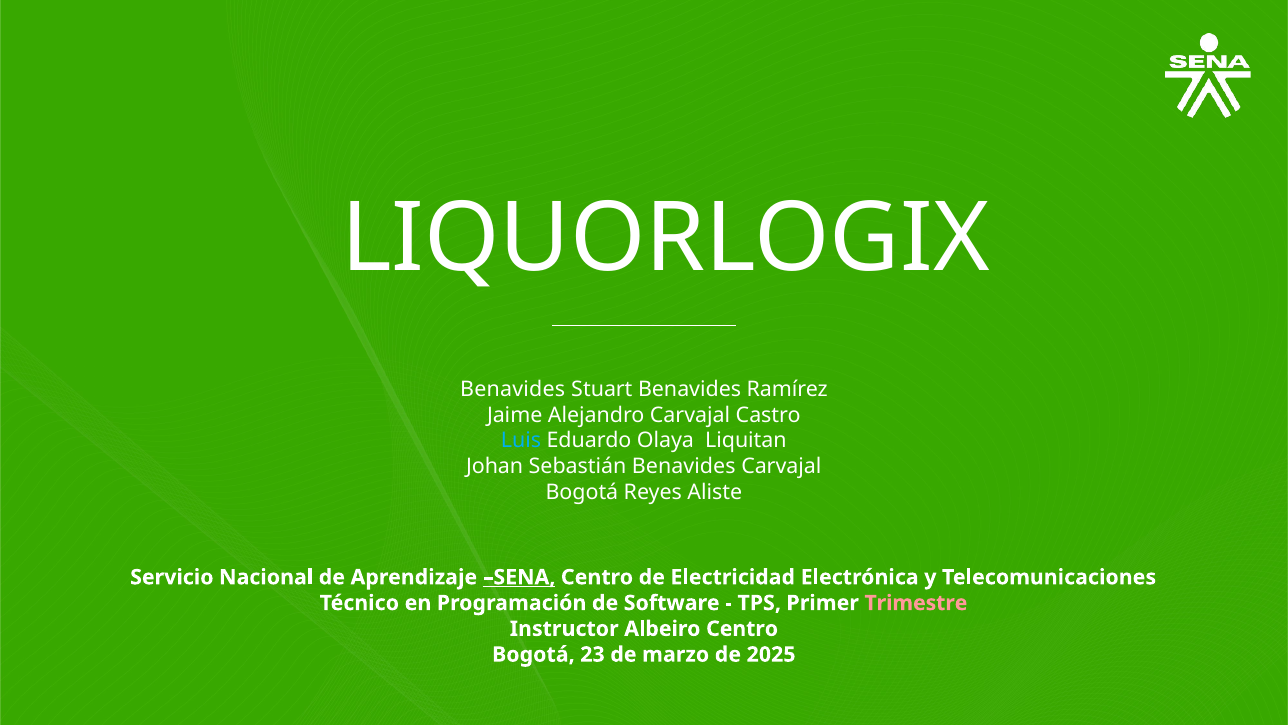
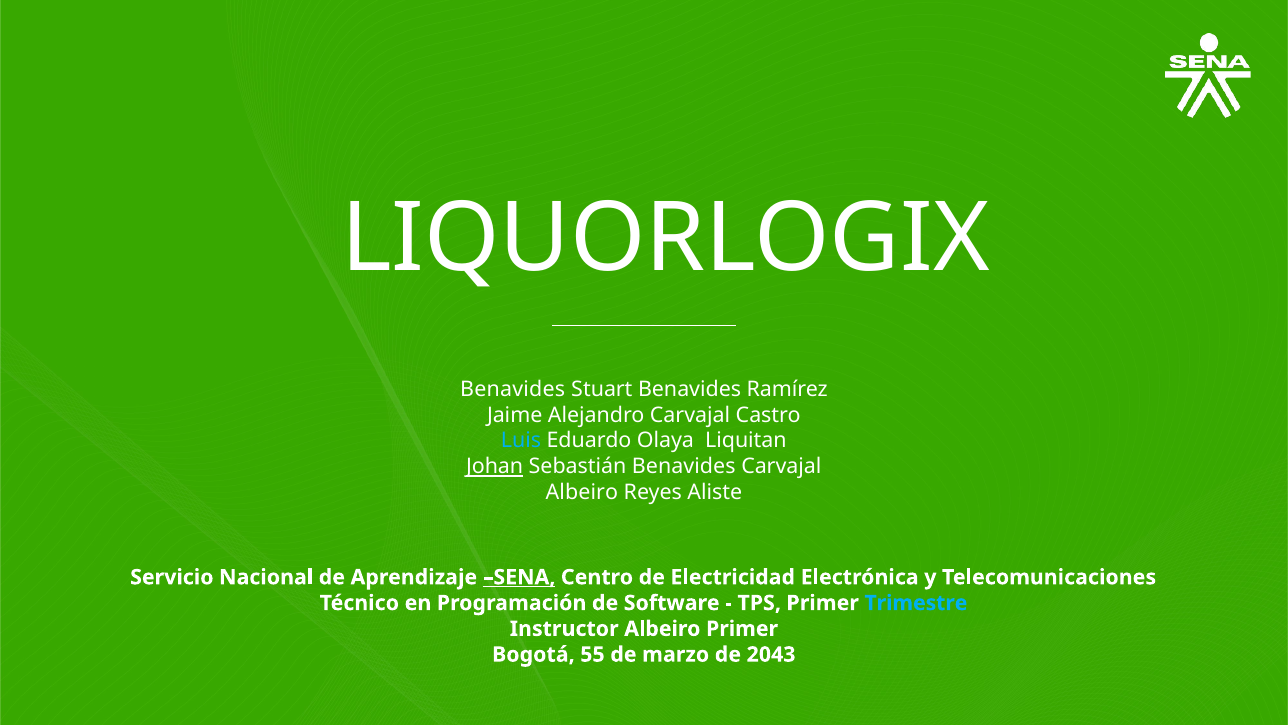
Johan underline: none -> present (495, 466)
Bogotá: Bogotá -> Albeiro (582, 492)
Trimestre colour: pink -> light blue (916, 603)
Albeiro Centro: Centro -> Primer (742, 628)
23: 23 -> 55 (592, 654)
2025: 2025 -> 2043 (771, 654)
